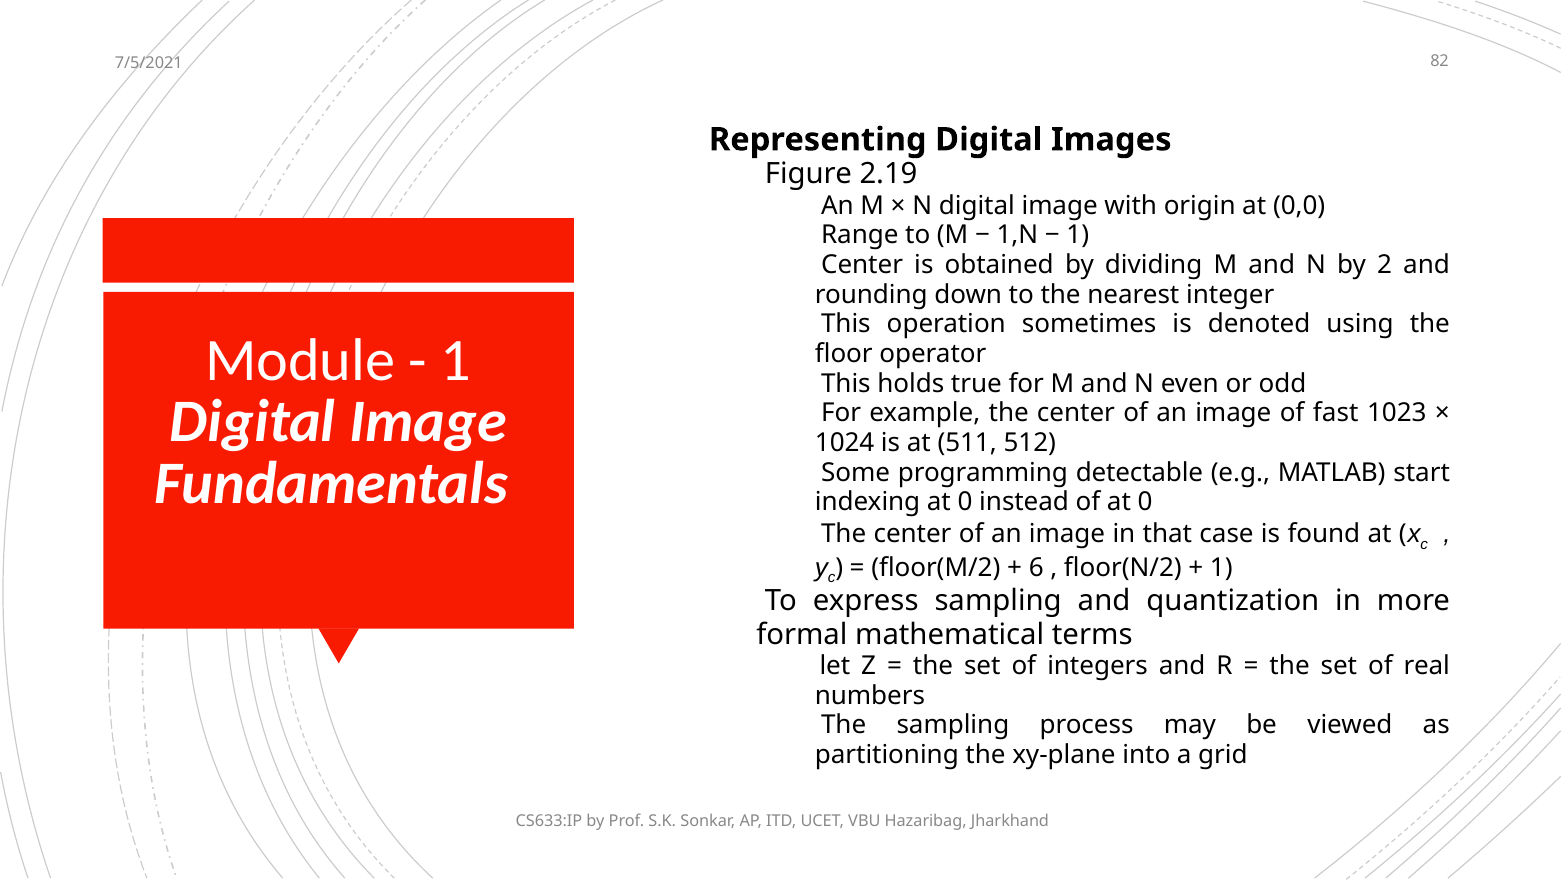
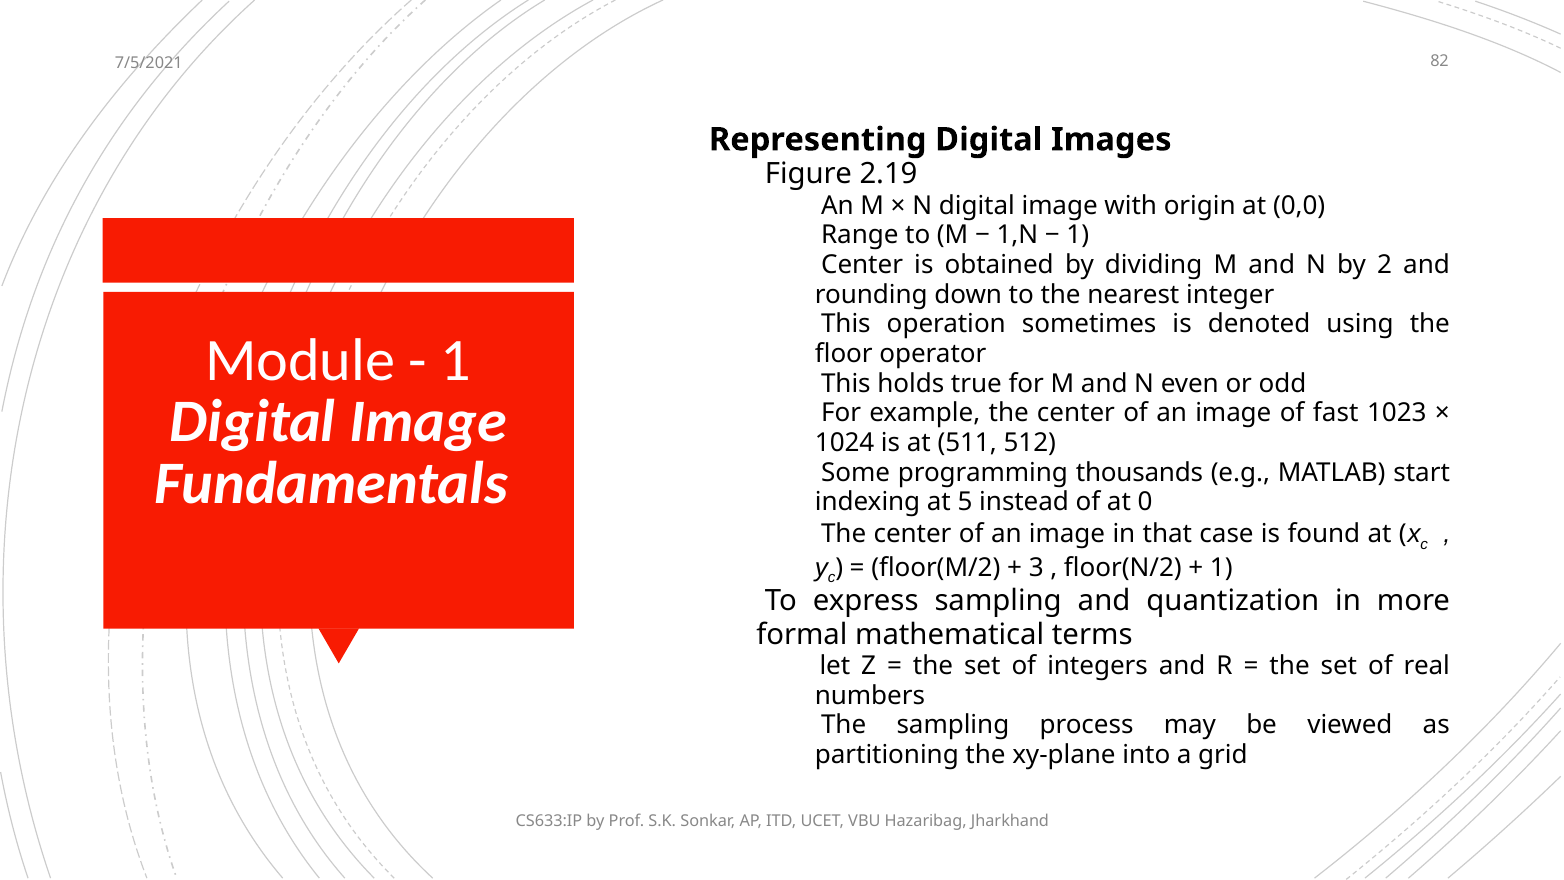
detectable: detectable -> thousands (1139, 472)
indexing at 0: 0 -> 5 (965, 502)
6: 6 -> 3 (1036, 568)
